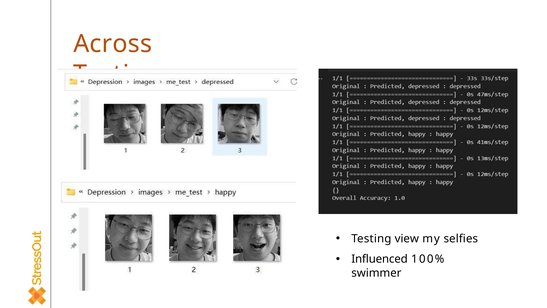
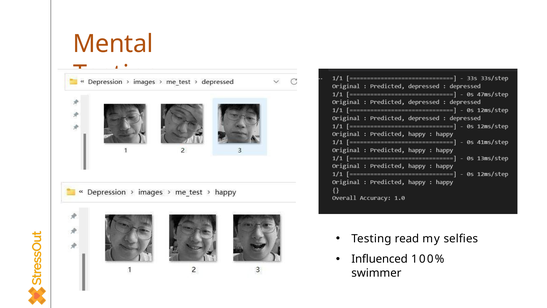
Across: Across -> Mental (113, 44)
view: view -> read (407, 238)
